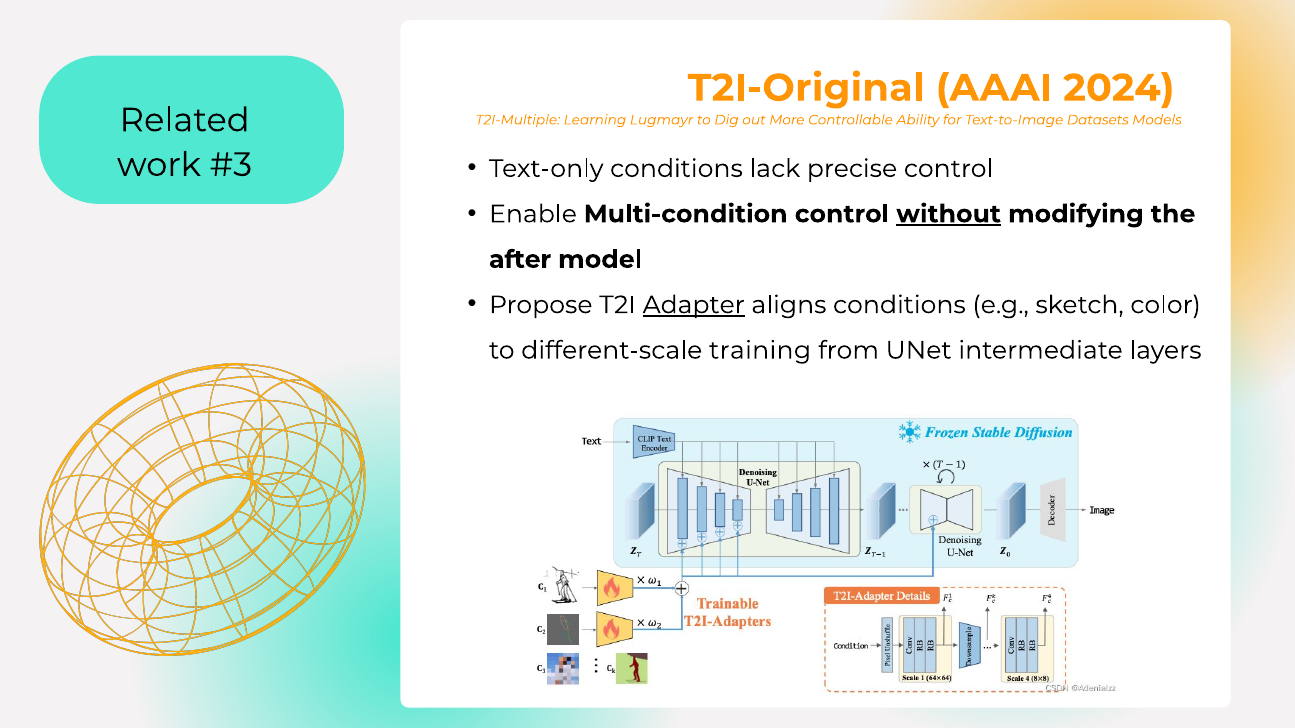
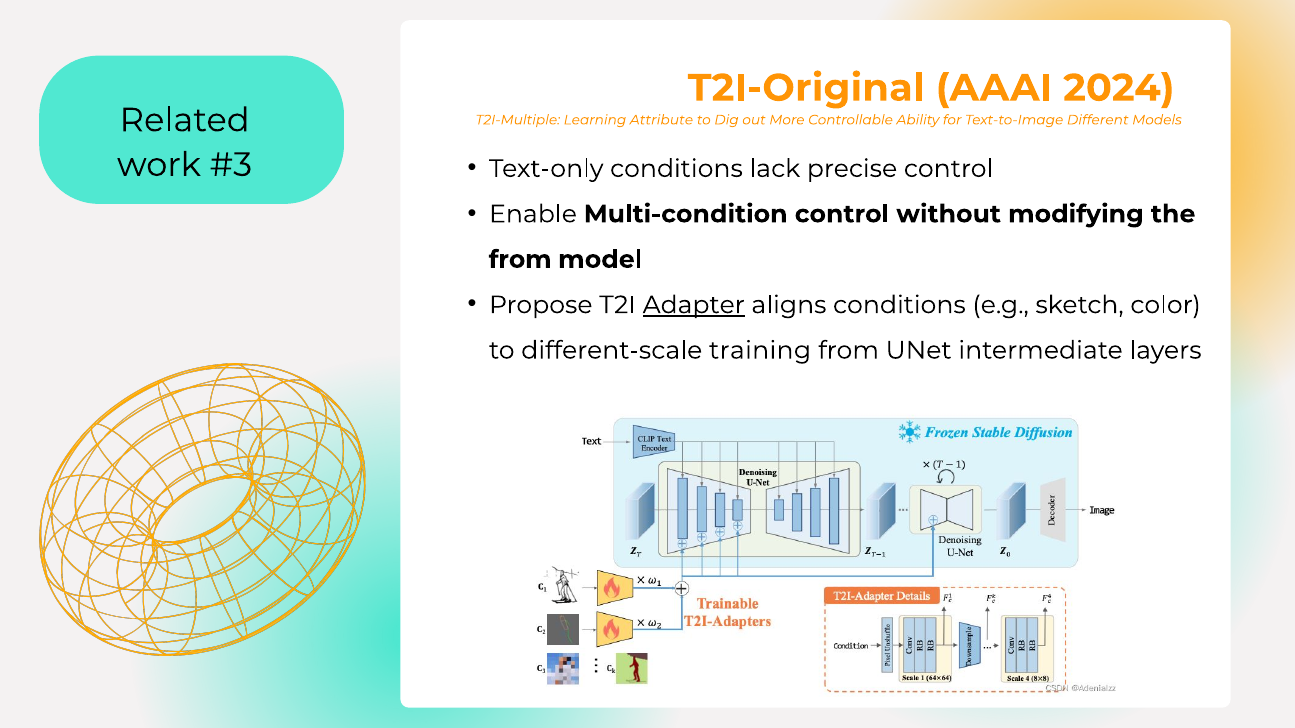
Lugmayr: Lugmayr -> Attribute (661, 120)
Datasets: Datasets -> Different (1098, 120)
without underline: present -> none (949, 214)
after: after -> from (520, 260)
